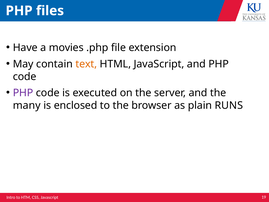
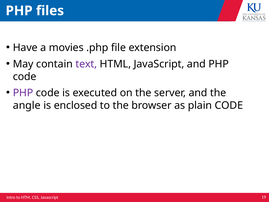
text colour: orange -> purple (86, 64)
many: many -> angle (27, 105)
plain RUNS: RUNS -> CODE (229, 105)
